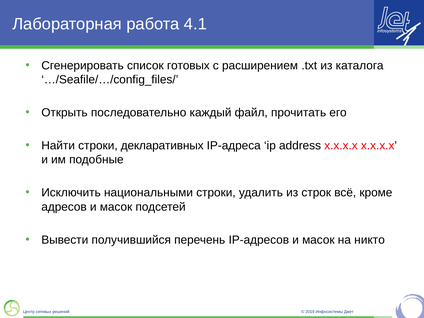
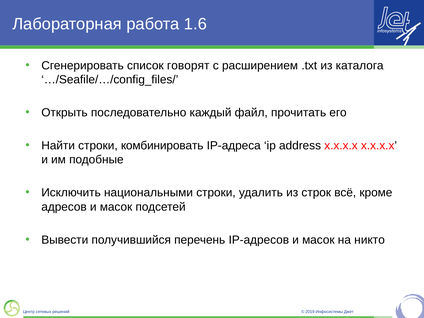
4.1: 4.1 -> 1.6 (195, 24)
готовых: готовых -> говорят (188, 66)
декларативных: декларативных -> комбинировать (162, 146)
